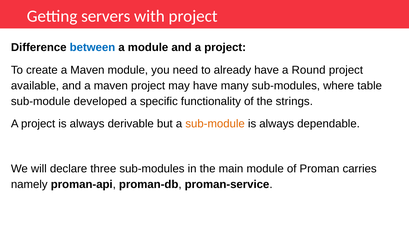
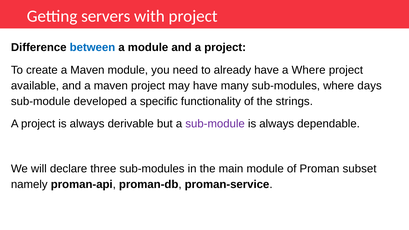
a Round: Round -> Where (309, 70)
table: table -> days (370, 86)
sub-module colour: orange -> purple (215, 124)
carries: carries -> subset (360, 169)
